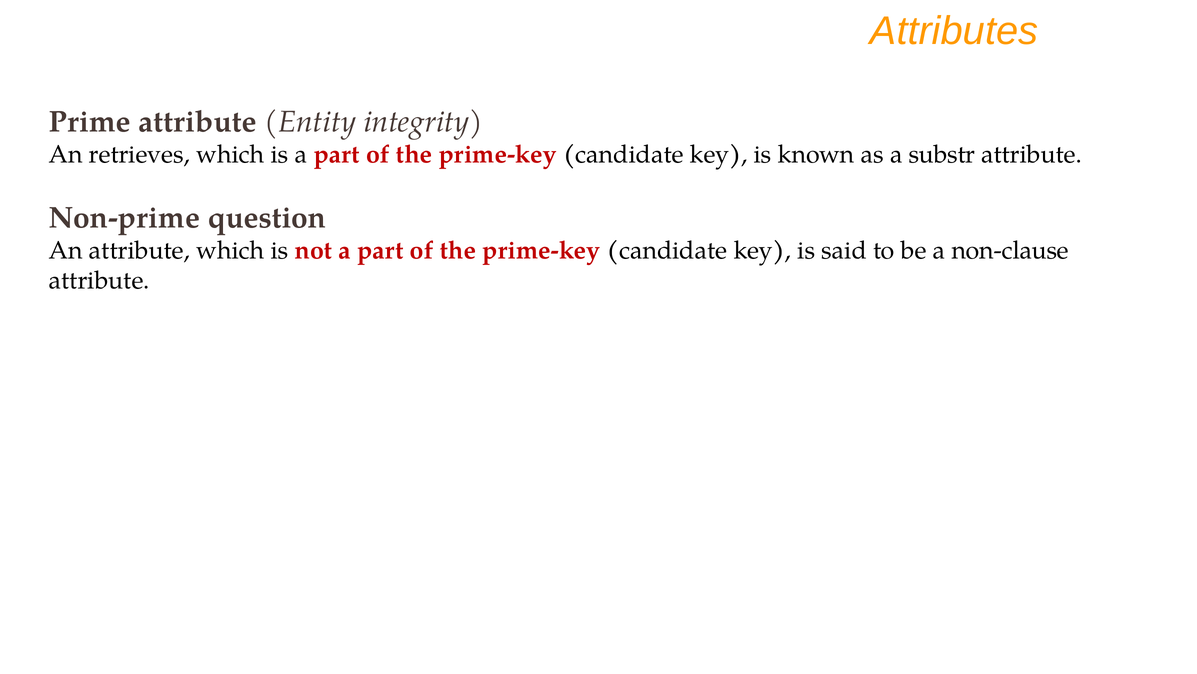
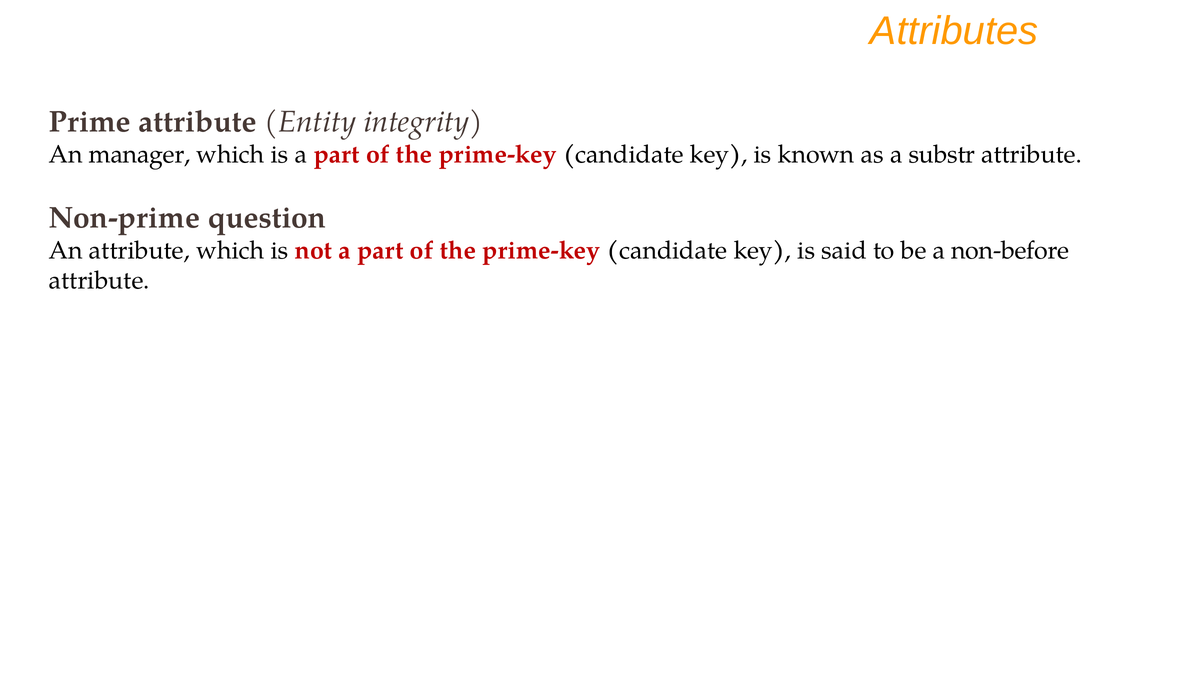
retrieves: retrieves -> manager (140, 154)
non-clause: non-clause -> non-before (1010, 250)
